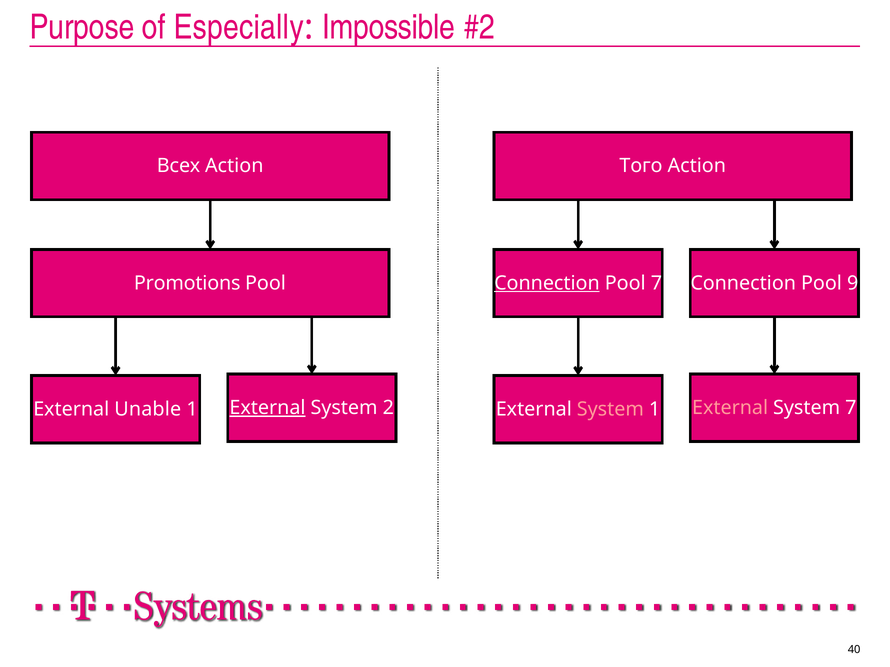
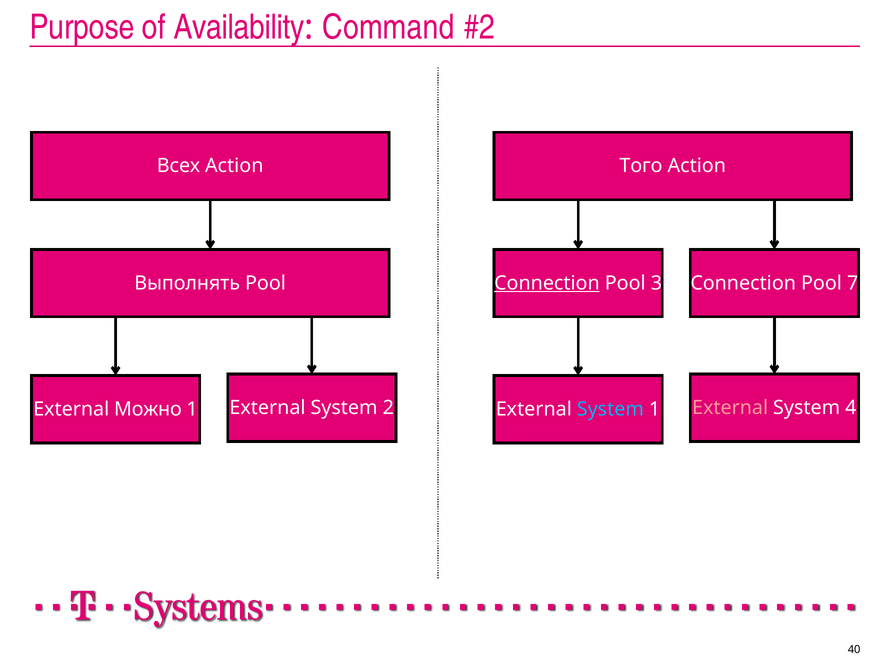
Especially: Especially -> Availability (239, 27)
Impossible: Impossible -> Command (388, 27)
Promotions: Promotions -> Выполнять (187, 283)
Pool 7: 7 -> 3 (656, 283)
9: 9 -> 7 (853, 283)
Unable: Unable -> Можно (148, 409)
External underline: present -> none (268, 408)
System colour: pink -> light blue (610, 409)
System 7: 7 -> 4 (851, 408)
